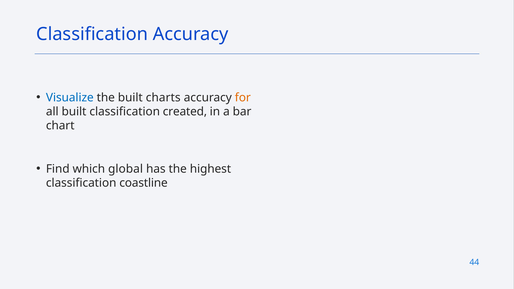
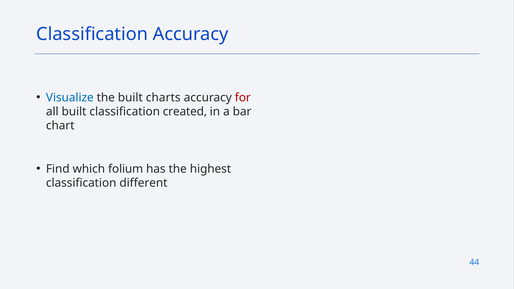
for colour: orange -> red (243, 98)
global: global -> folium (126, 169)
coastline: coastline -> different (143, 183)
